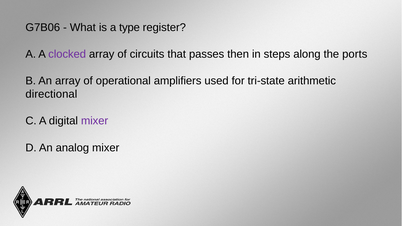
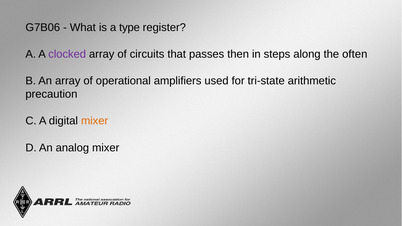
ports: ports -> often (355, 54)
directional: directional -> precaution (51, 94)
mixer colour: purple -> orange (95, 121)
